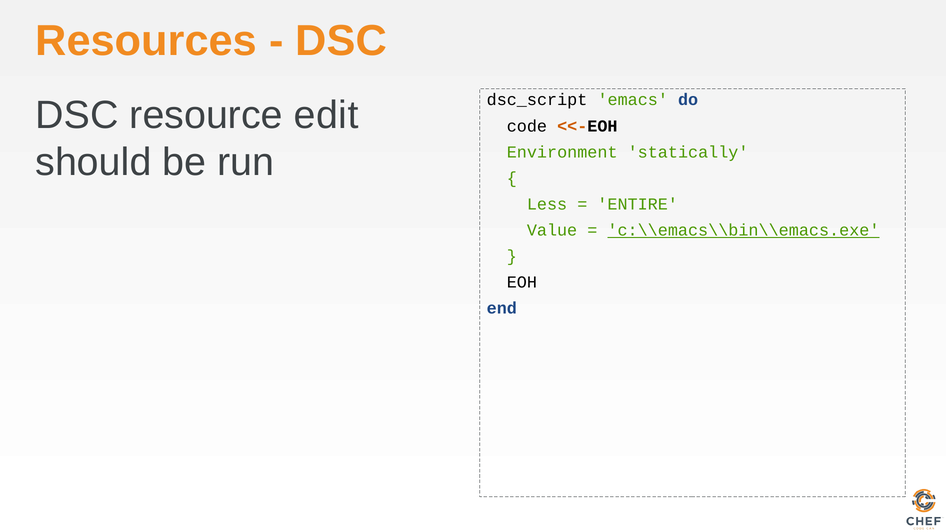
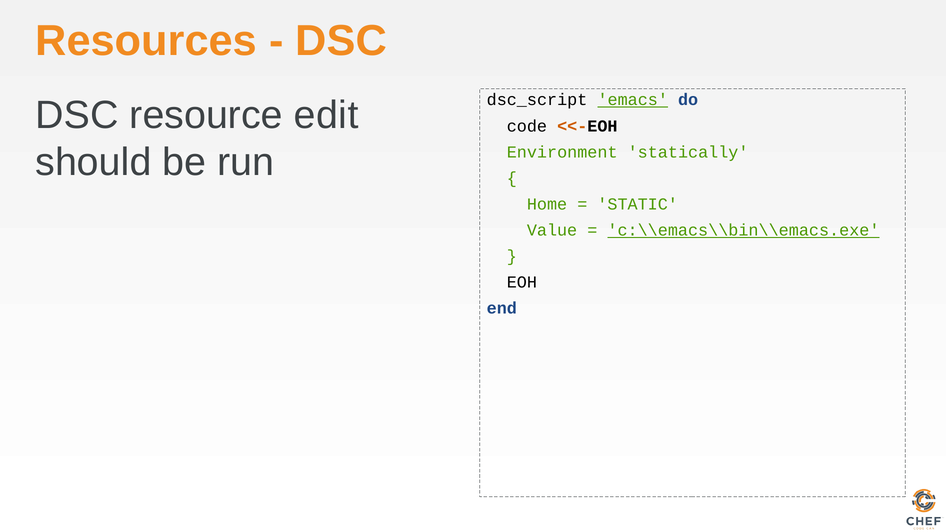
emacs underline: none -> present (633, 100)
Less: Less -> Home (547, 204)
ENTIRE: ENTIRE -> STATIC (638, 204)
